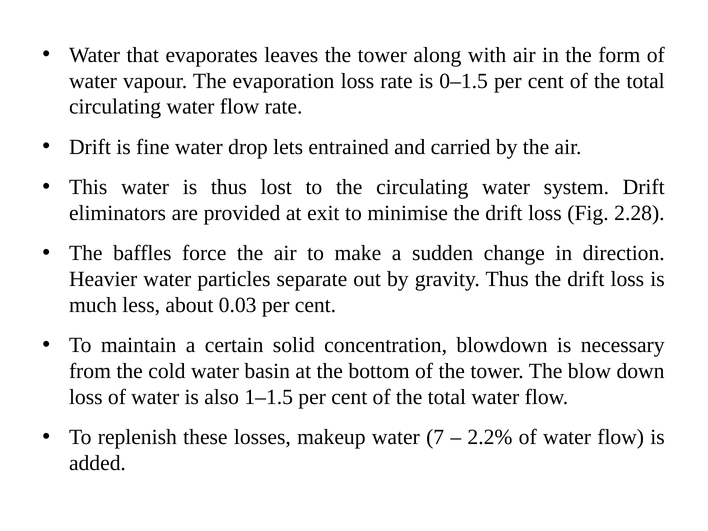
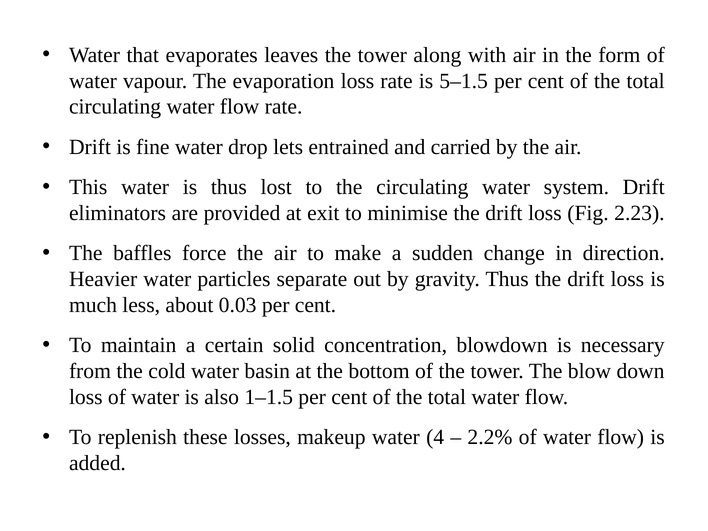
0–1.5: 0–1.5 -> 5–1.5 (464, 81)
2.28: 2.28 -> 2.23 (639, 213)
7: 7 -> 4 (435, 437)
